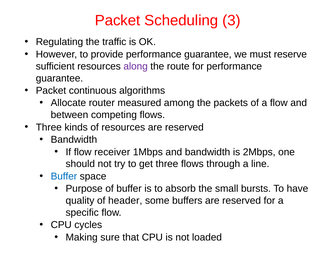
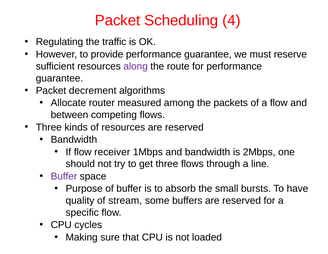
3: 3 -> 4 (231, 20)
continuous: continuous -> decrement (93, 90)
Buffer colour: blue -> purple (64, 176)
header: header -> stream (125, 200)
